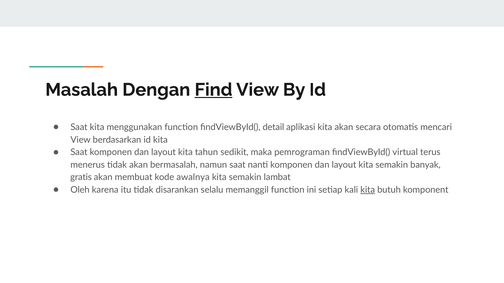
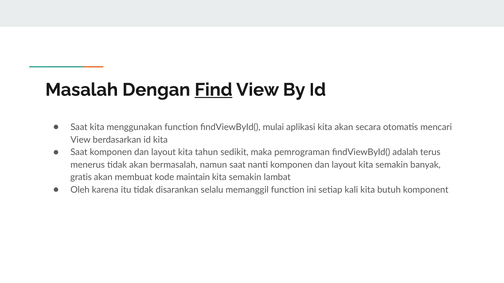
detail: detail -> mulai (273, 127)
virtual: virtual -> adalah (405, 152)
awalnya: awalnya -> maintain (193, 178)
kita underline: present -> none (368, 190)
